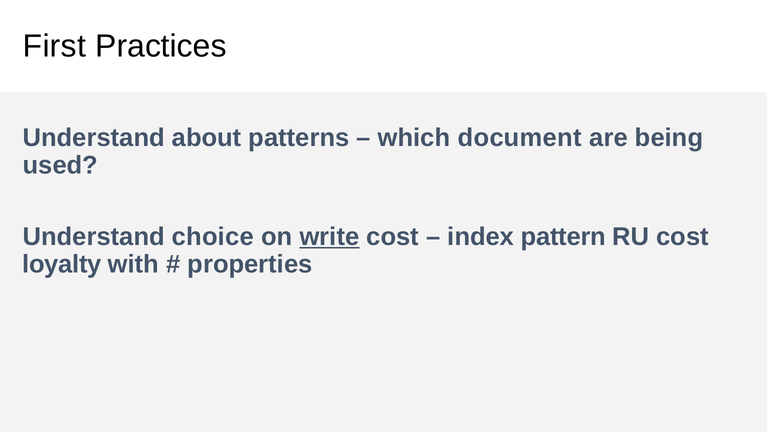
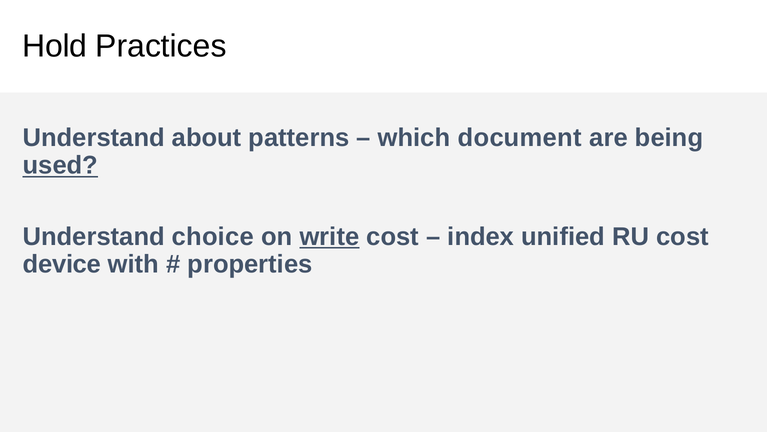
First: First -> Hold (55, 46)
used underline: none -> present (60, 165)
pattern: pattern -> unified (563, 237)
loyalty: loyalty -> device (62, 264)
